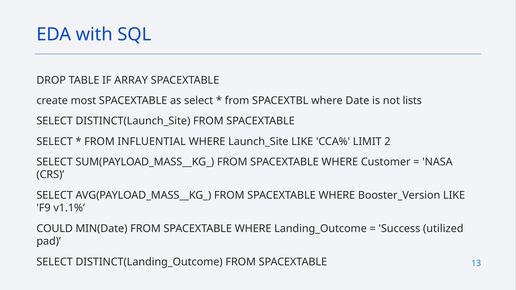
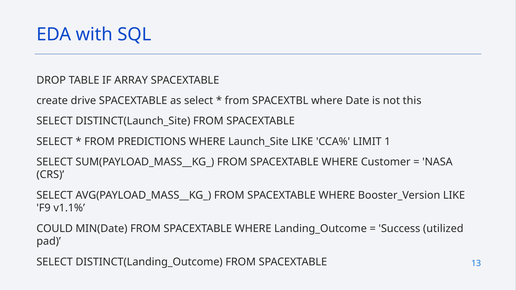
most: most -> drive (83, 101)
lists: lists -> this (412, 101)
INFLUENTIAL: INFLUENTIAL -> PREDICTIONS (152, 142)
2: 2 -> 1 (387, 142)
